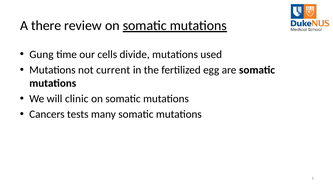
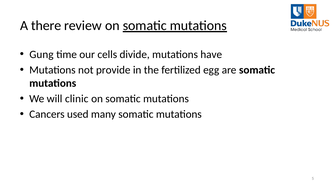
used: used -> have (211, 54)
current: current -> provide (113, 70)
tests: tests -> used (78, 114)
